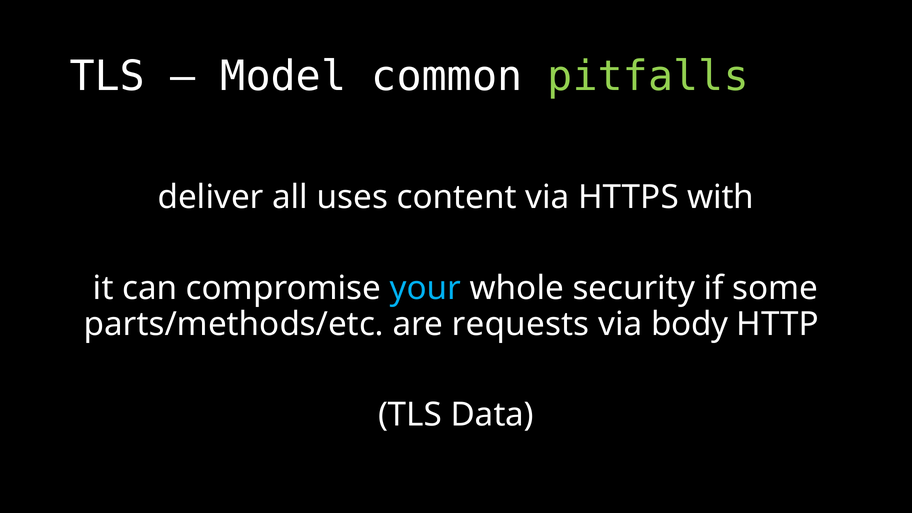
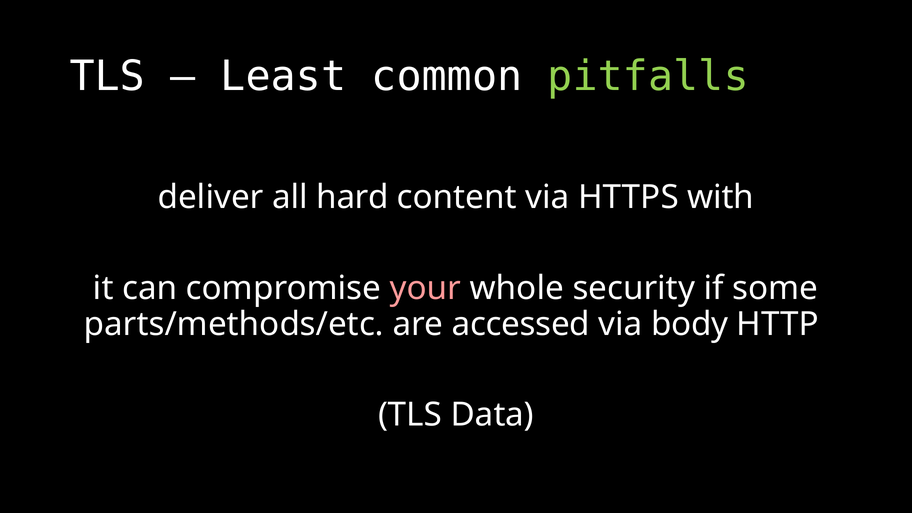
Model: Model -> Least (283, 77)
uses: uses -> hard (352, 197)
your colour: light blue -> pink (425, 288)
requests: requests -> accessed (521, 324)
